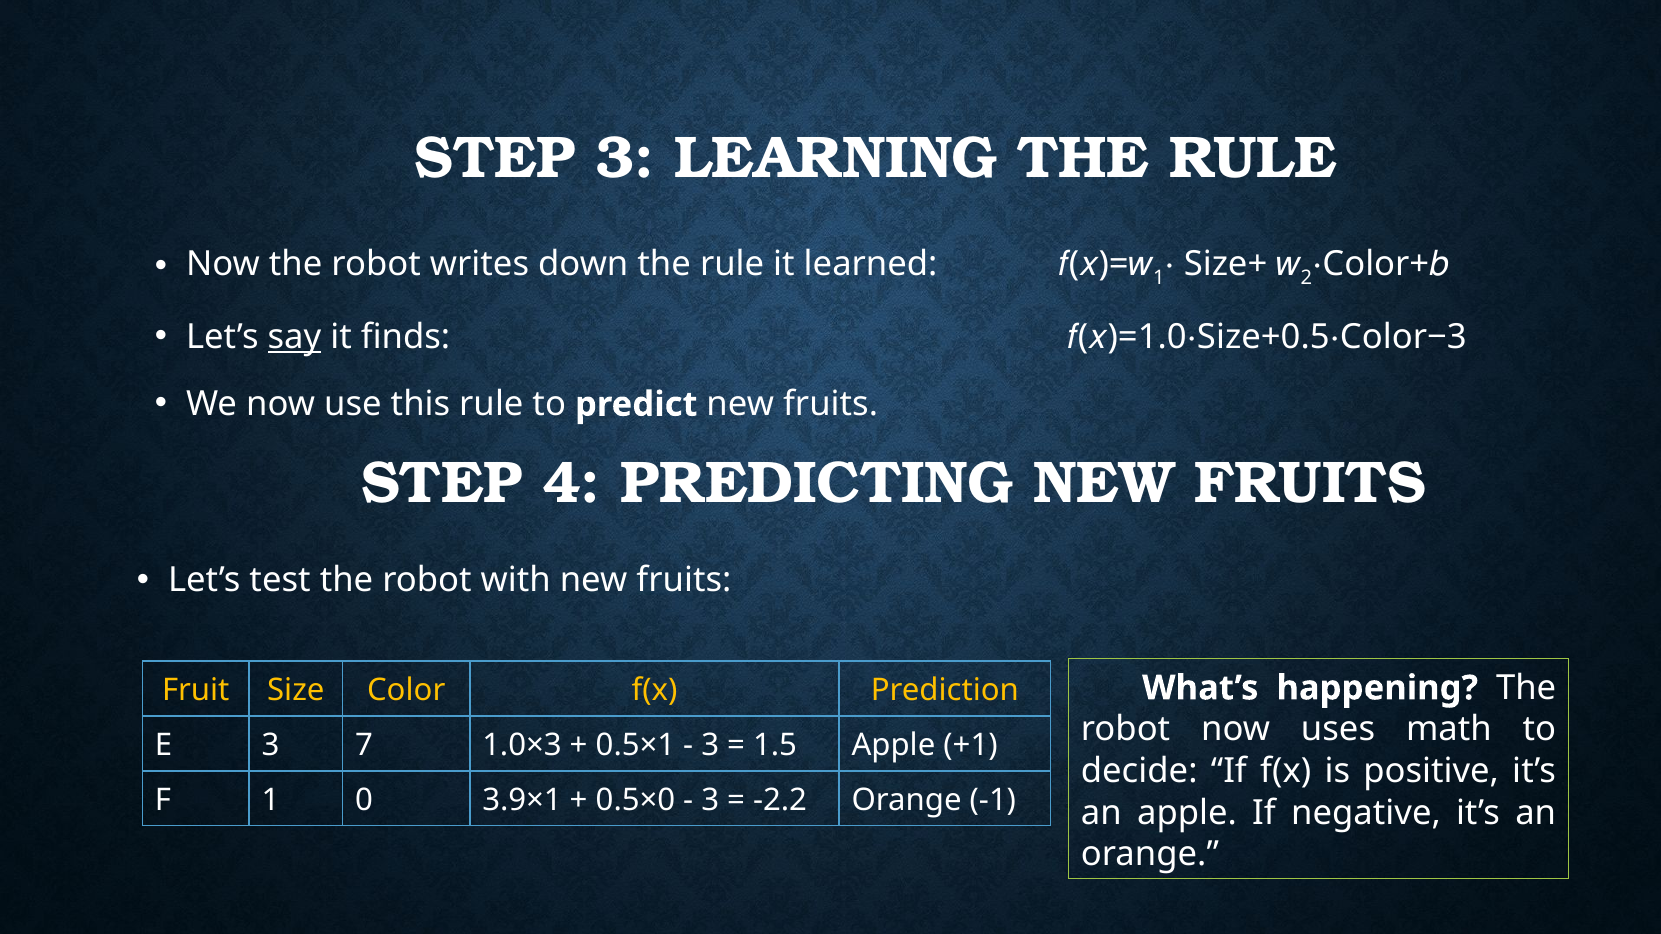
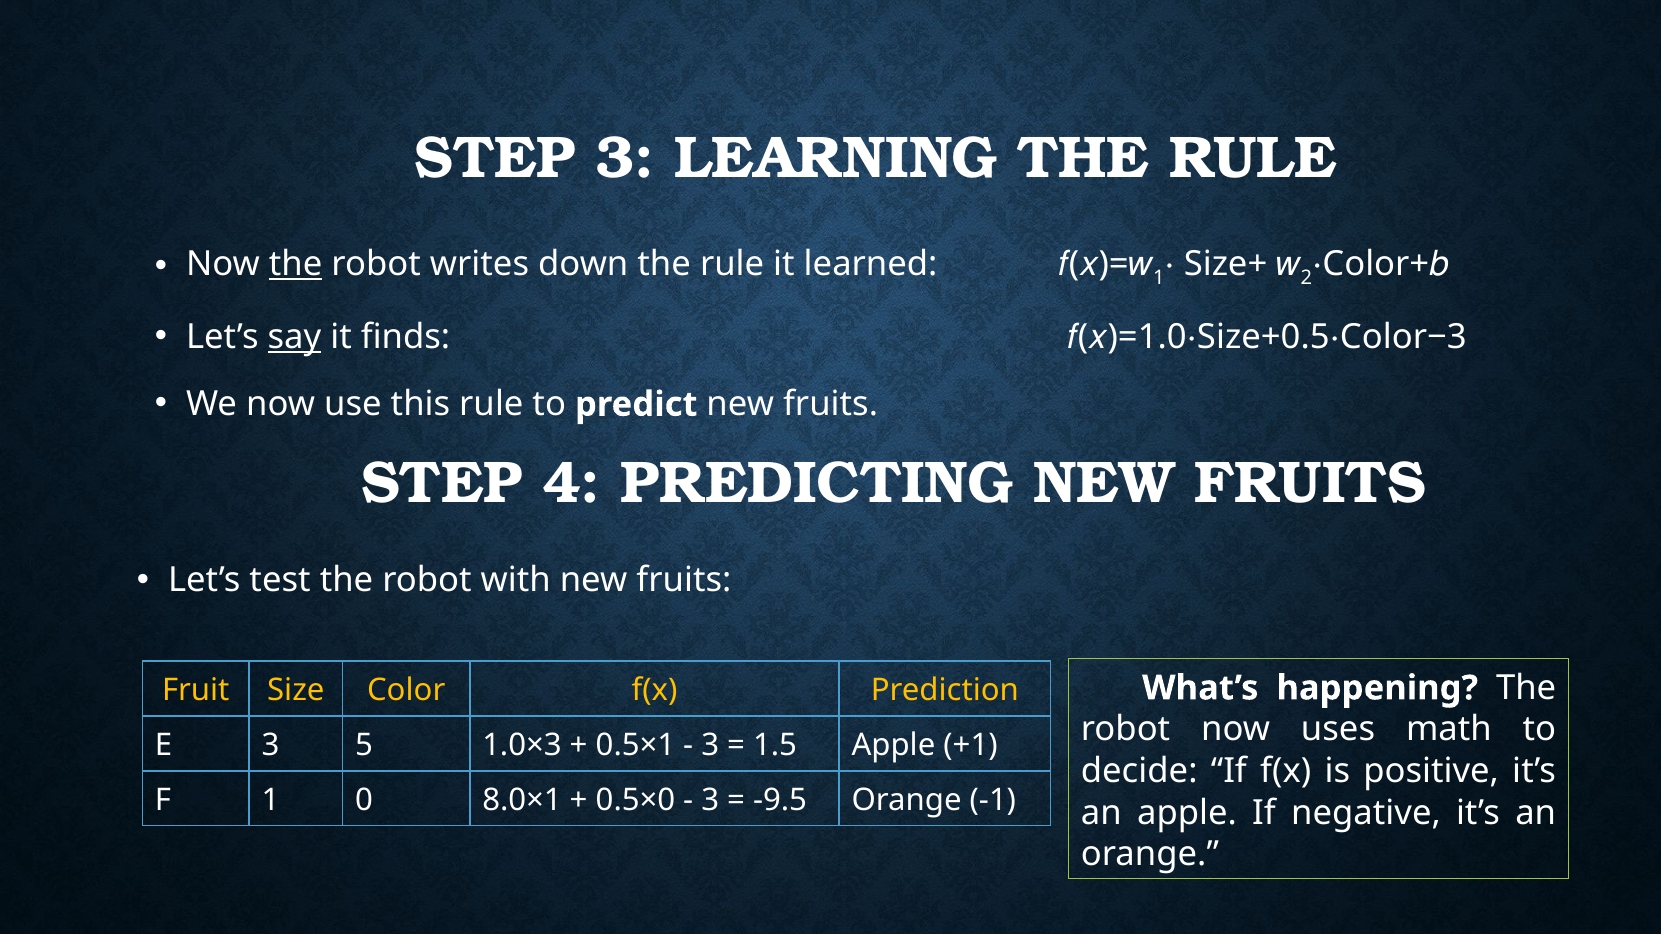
the underline: none -> present (296, 264)
7: 7 -> 5 (364, 745)
3.9×1: 3.9×1 -> 8.0×1 (522, 800)
-2.2: -2.2 -> -9.5 (780, 800)
